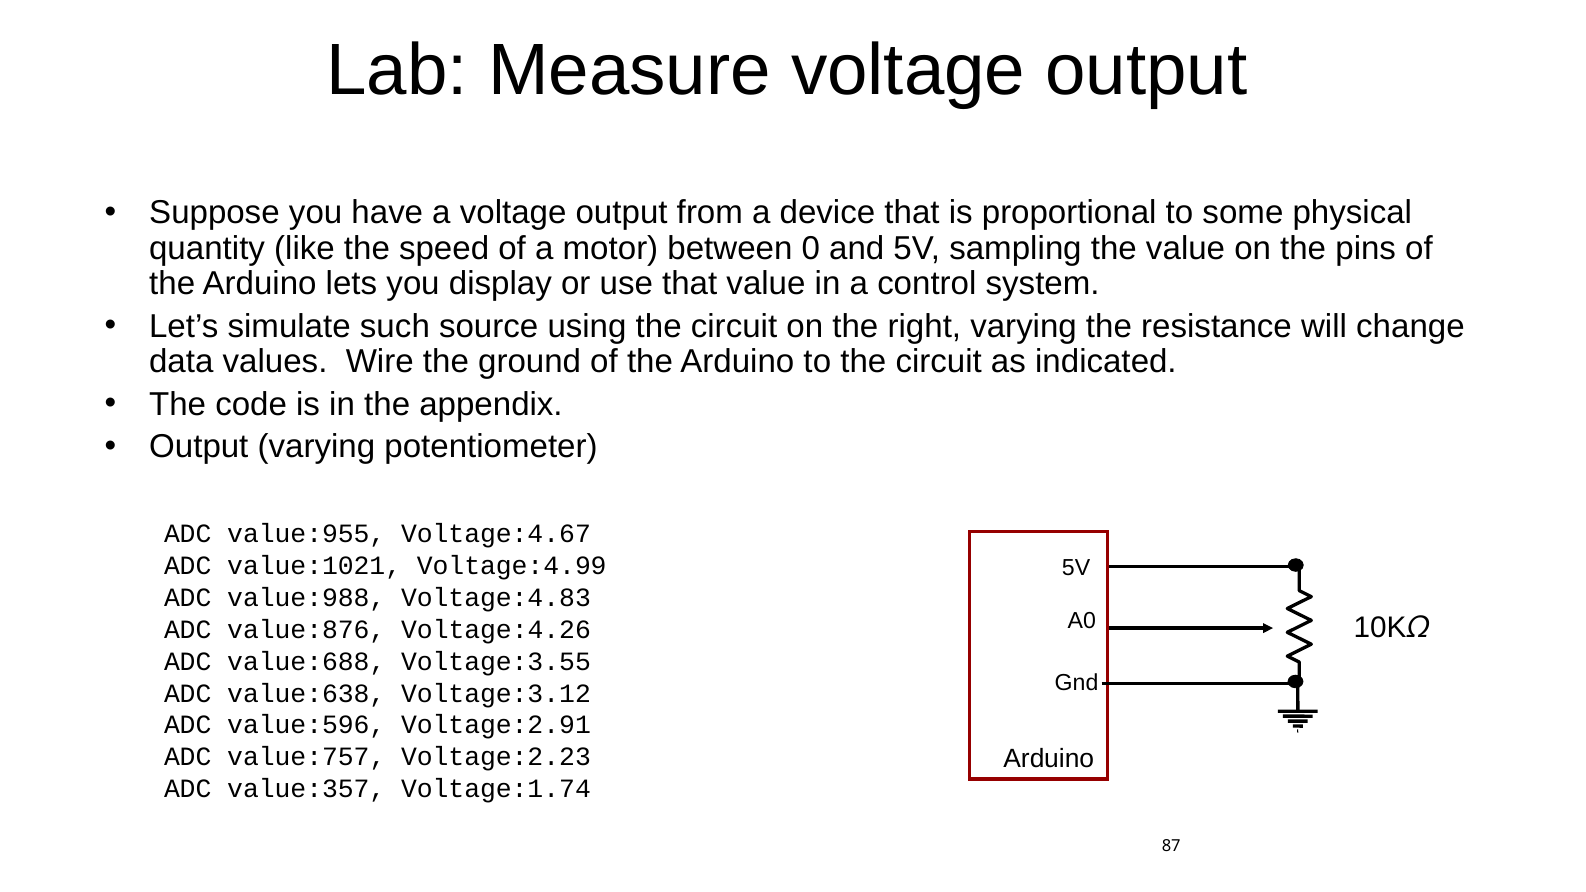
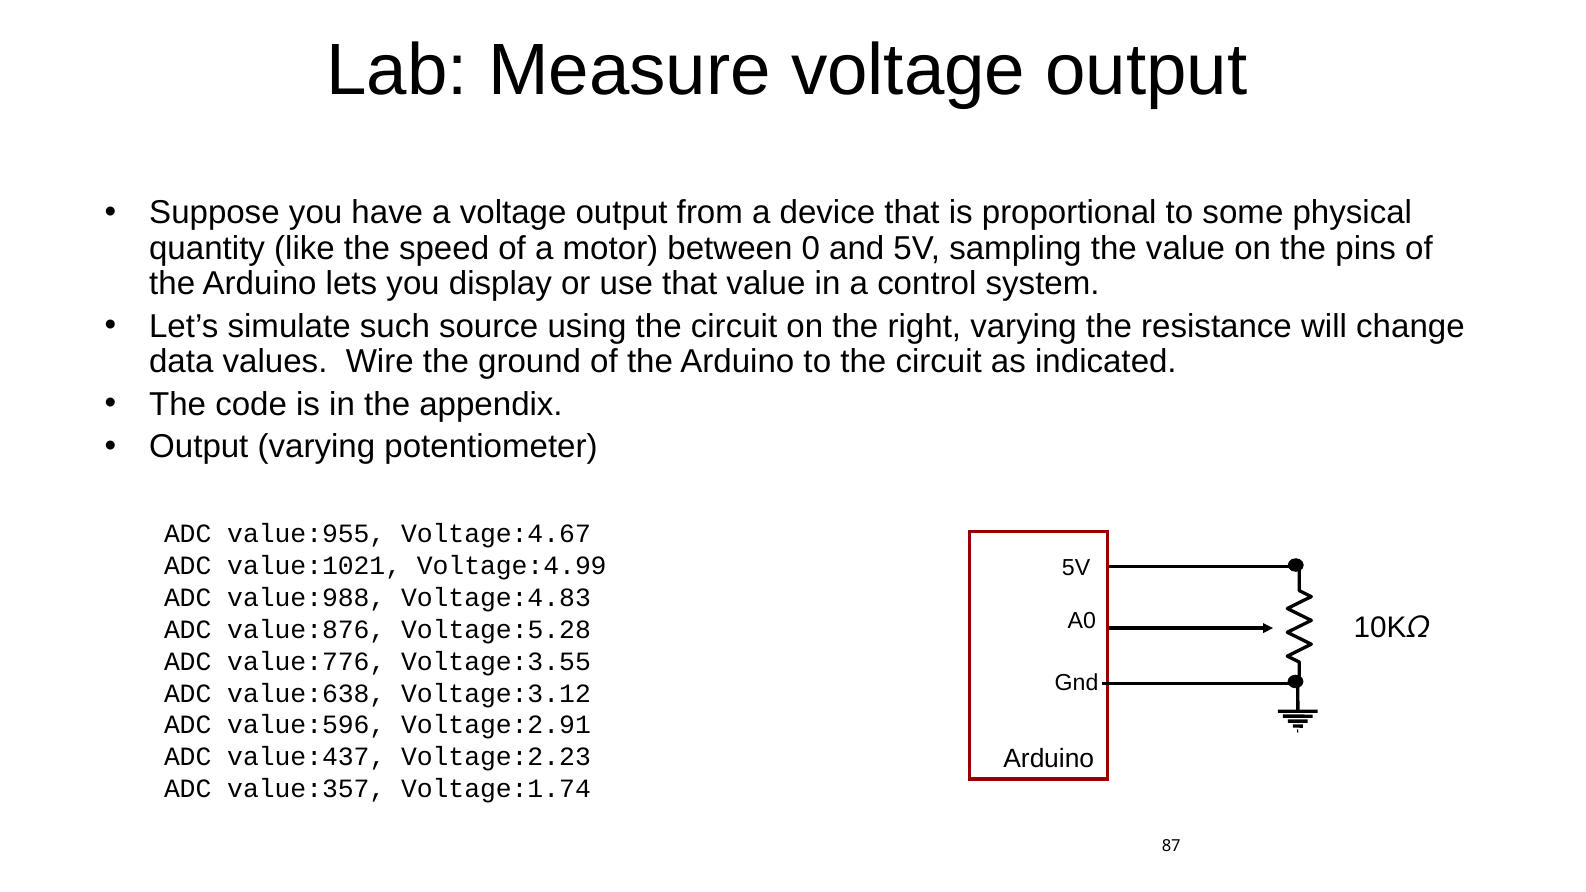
Voltage:4.26: Voltage:4.26 -> Voltage:5.28 (496, 630)
value:688: value:688 -> value:776 (306, 662)
value:757: value:757 -> value:437 (306, 757)
